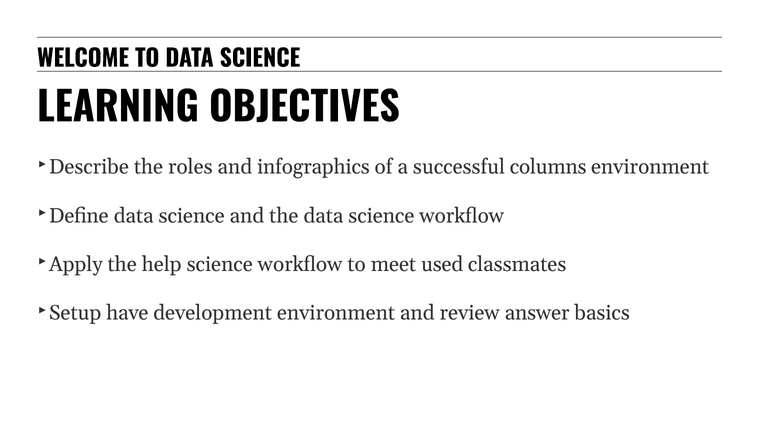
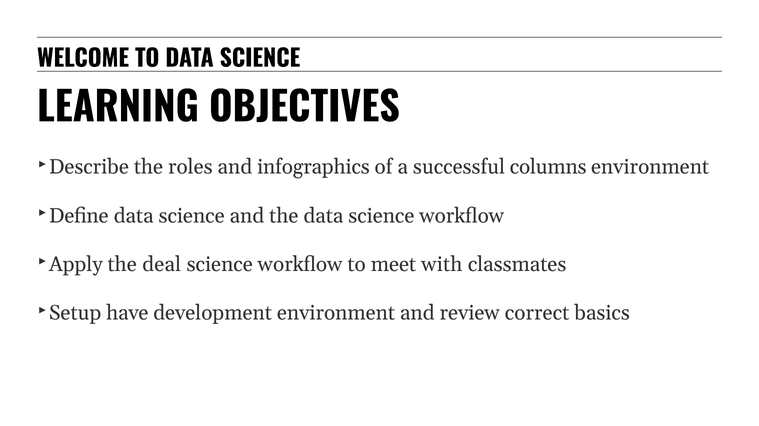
help: help -> deal (162, 265)
used: used -> with (442, 265)
answer: answer -> correct (537, 313)
